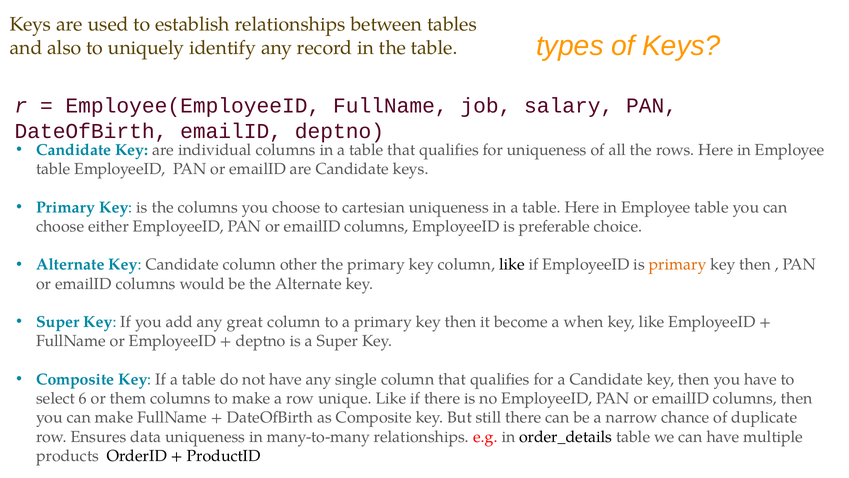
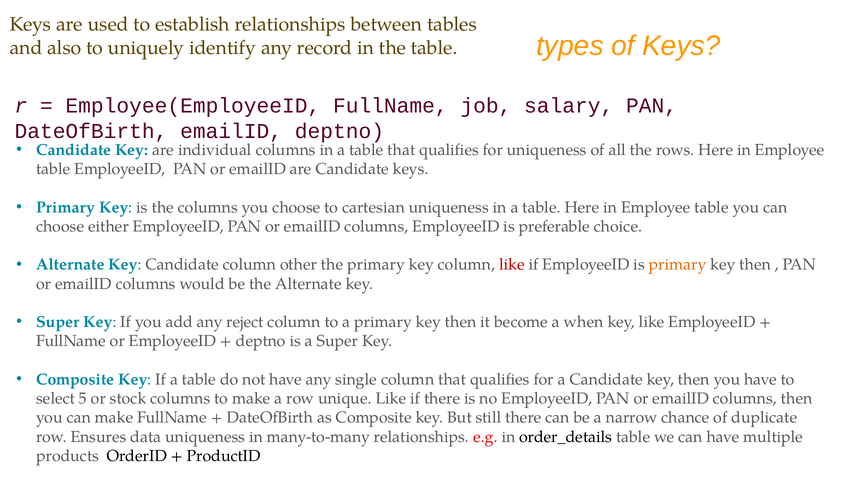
like colour: black -> red (512, 264)
great: great -> reject (245, 322)
6: 6 -> 5 (83, 398)
them: them -> stock (128, 398)
